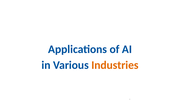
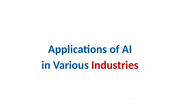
Industries colour: orange -> red (115, 65)
